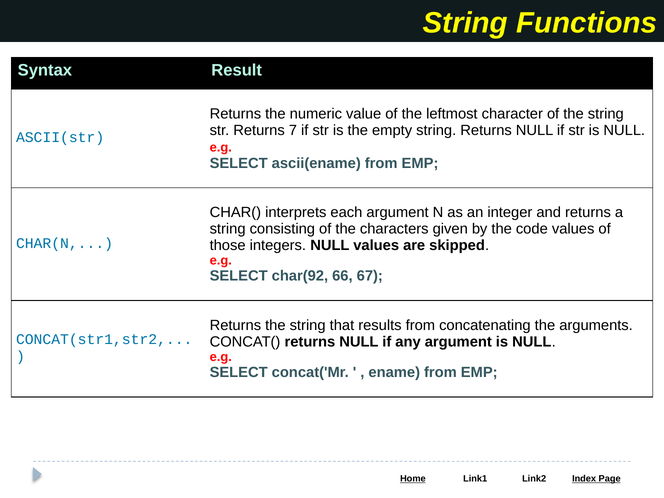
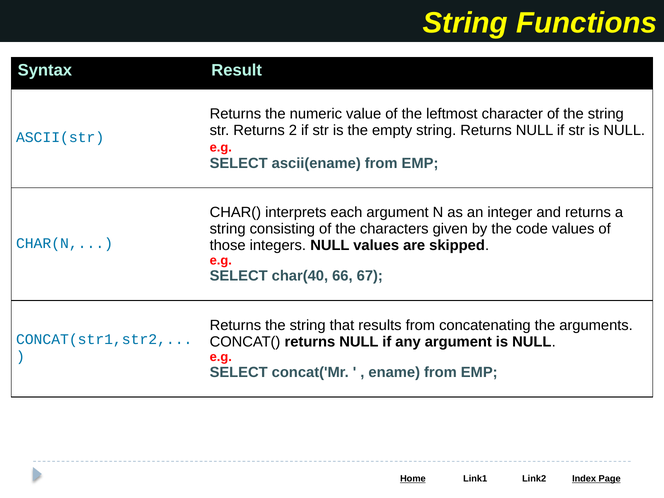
7: 7 -> 2 (293, 130)
char(92: char(92 -> char(40 (300, 276)
